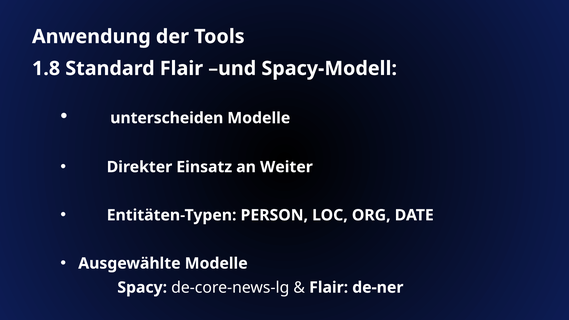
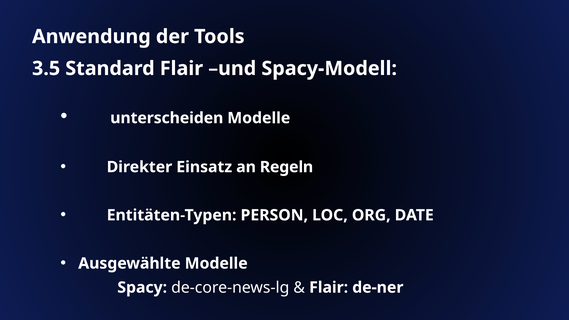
1.8: 1.8 -> 3.5 (46, 69)
Weiter: Weiter -> Regeln (286, 167)
